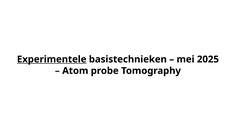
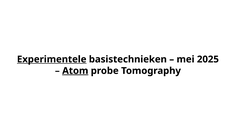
Atom underline: none -> present (75, 71)
